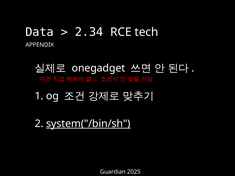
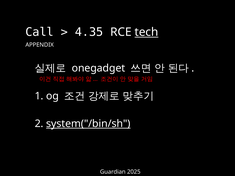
Data: Data -> Call (40, 32)
2.34: 2.34 -> 4.35 (89, 32)
tech underline: none -> present (147, 32)
